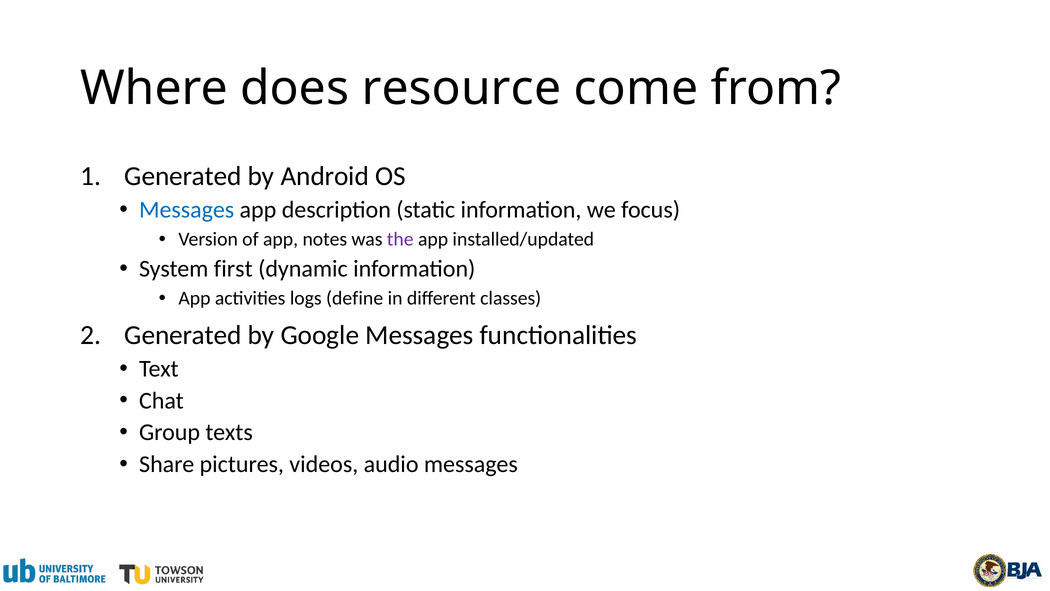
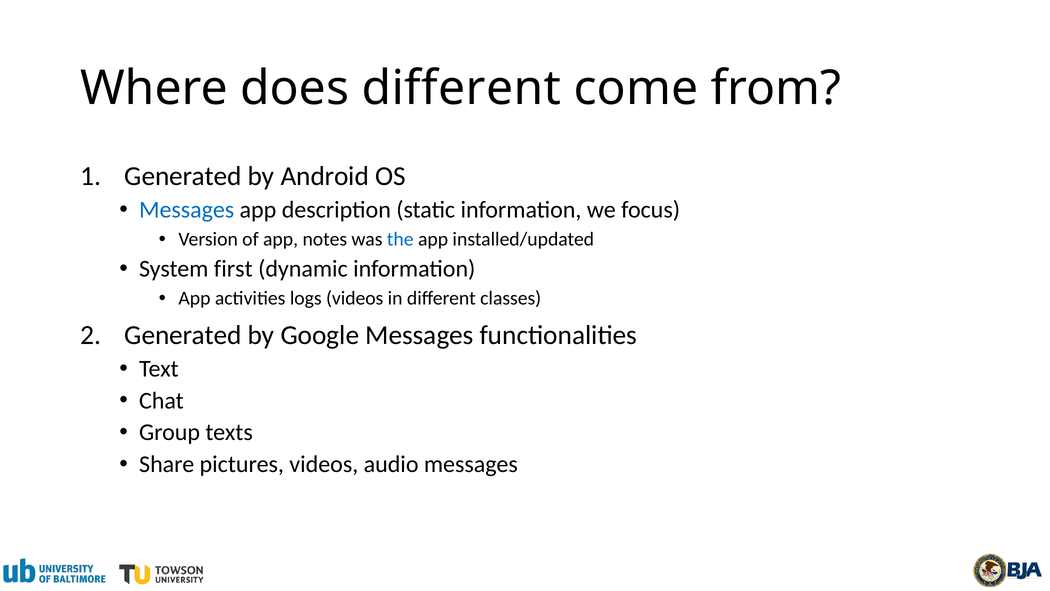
does resource: resource -> different (461, 88)
the colour: purple -> blue (400, 239)
logs define: define -> videos (355, 298)
